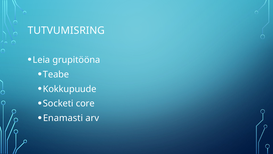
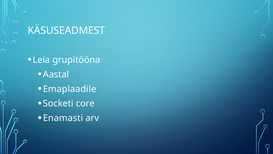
TUTVUMISRING: TUTVUMISRING -> KÄSUSEADMEST (66, 30)
Teabe: Teabe -> Aastal (56, 74)
Kokkupuude: Kokkupuude -> Emaplaadile (70, 89)
